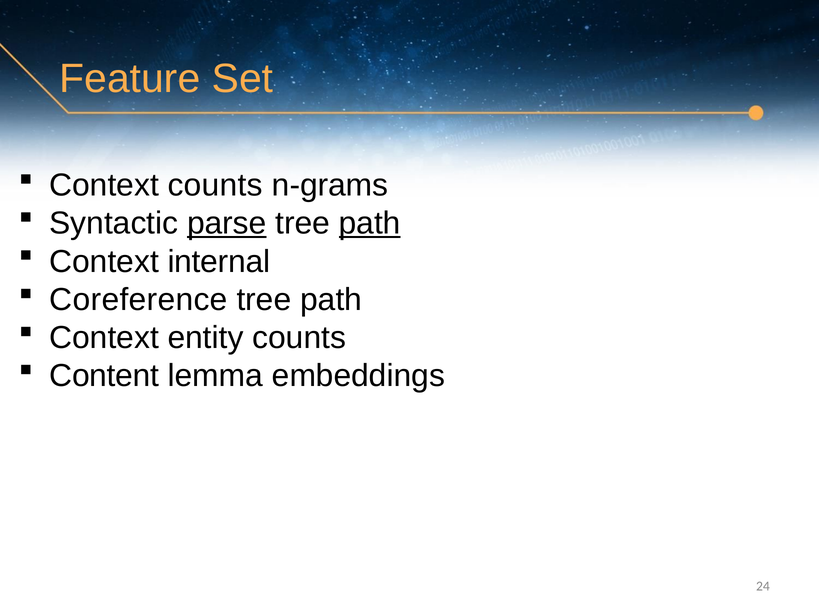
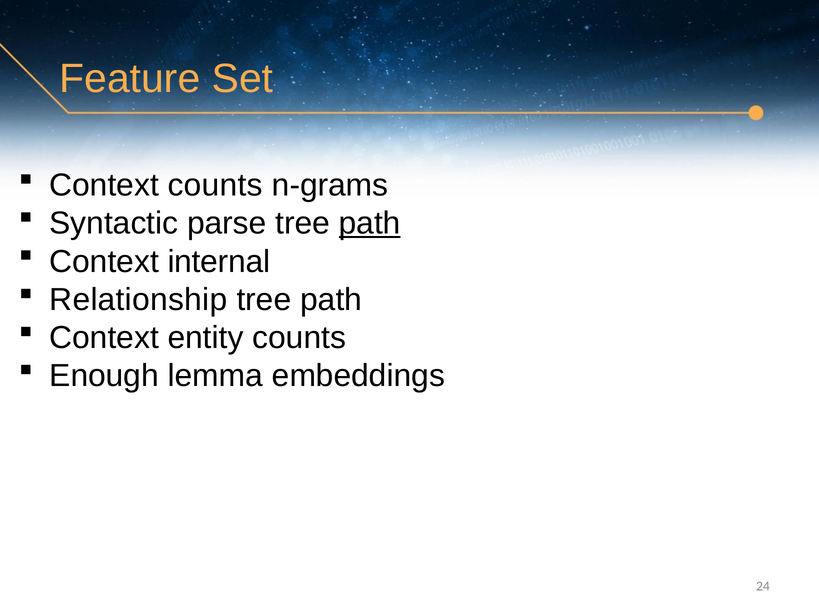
parse underline: present -> none (227, 223)
Coreference: Coreference -> Relationship (138, 300)
Content: Content -> Enough (104, 376)
